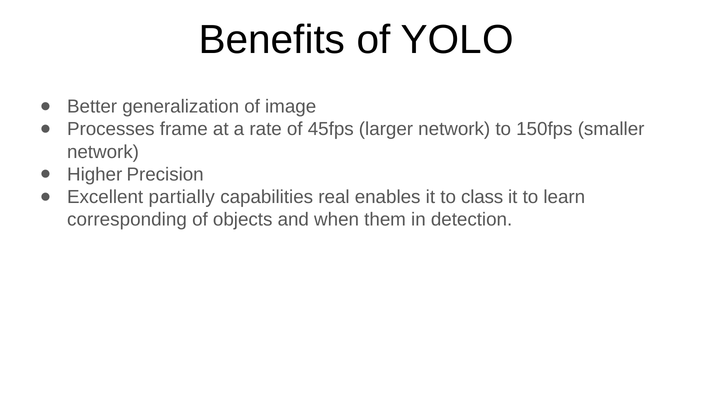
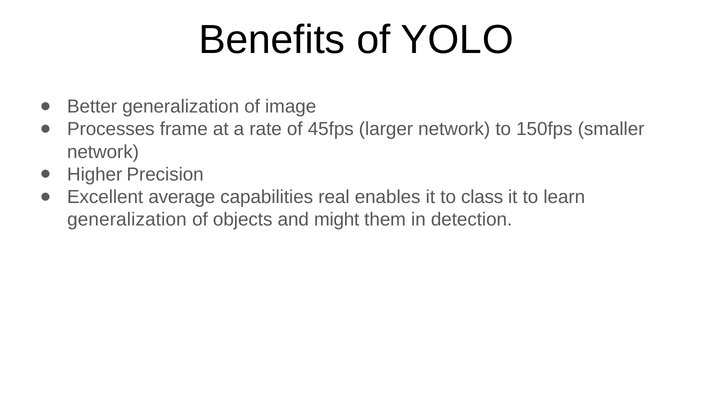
partially: partially -> average (182, 197)
corresponding: corresponding -> generalization (127, 219)
when: when -> might (337, 219)
